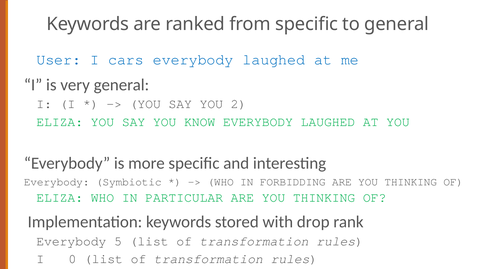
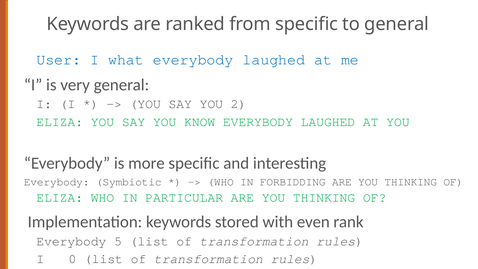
cars: cars -> what (126, 60)
drop: drop -> even (313, 222)
